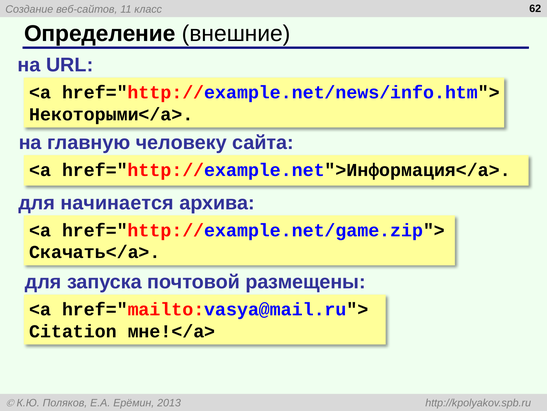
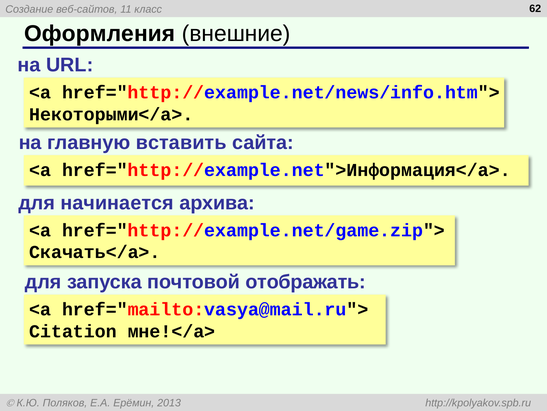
Определение: Определение -> Оформления (100, 34)
человеку: человеку -> вставить (181, 142)
размещены: размещены -> отображать (306, 282)
